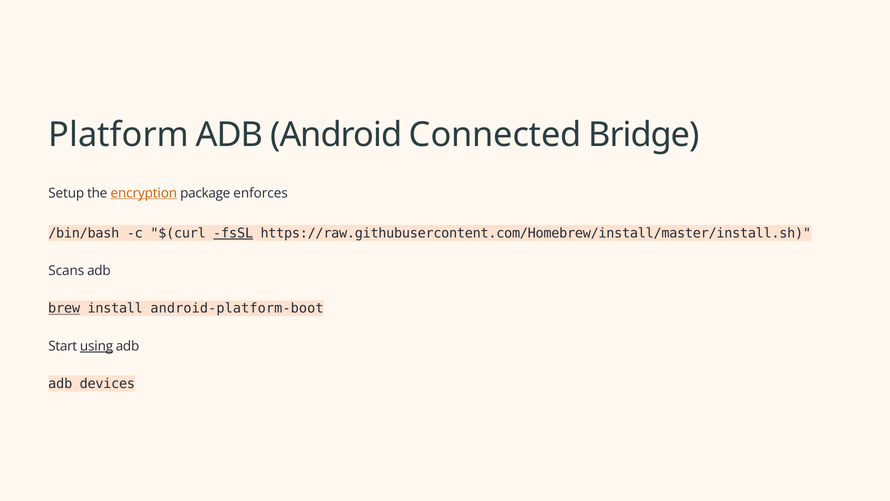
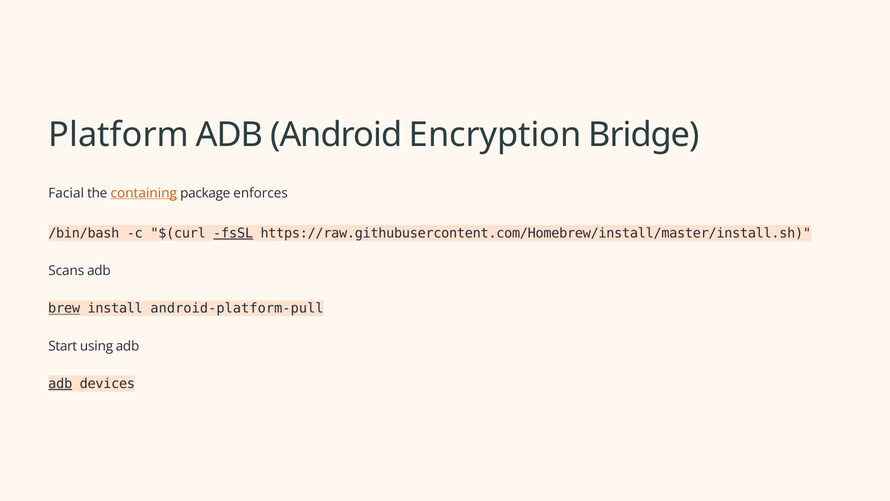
Connected: Connected -> Encryption (495, 135)
Setup: Setup -> Facial (66, 193)
encryption: encryption -> containing (144, 193)
android-platform-boot: android-platform-boot -> android-platform-pull (237, 308)
using underline: present -> none (97, 346)
adb underline: none -> present (60, 383)
